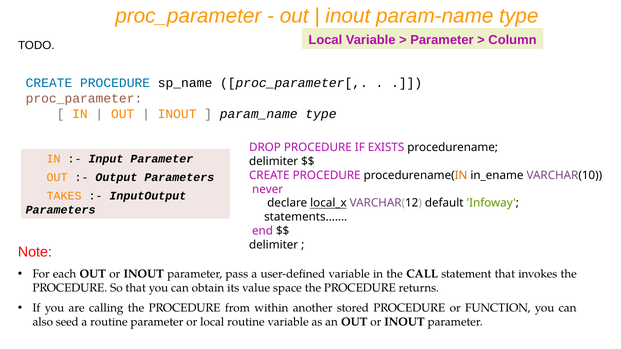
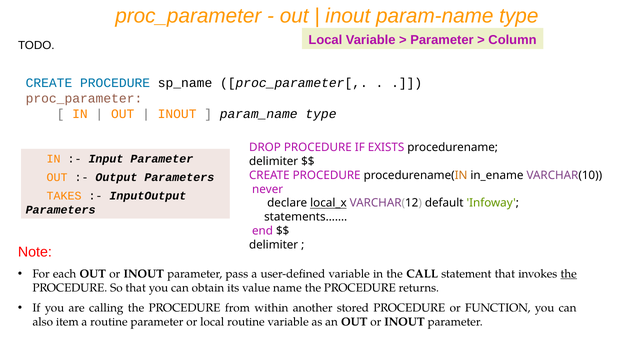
the underline: none -> present (569, 274)
space: space -> name (287, 288)
seed: seed -> item (67, 322)
